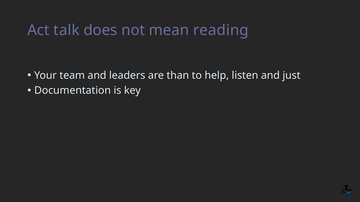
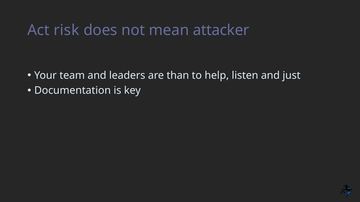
talk: talk -> risk (66, 30)
reading: reading -> attacker (221, 30)
